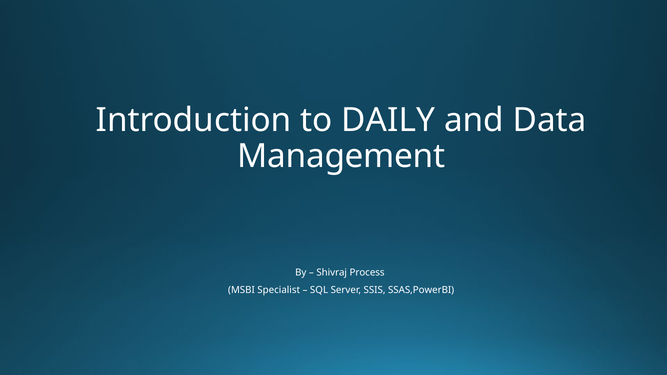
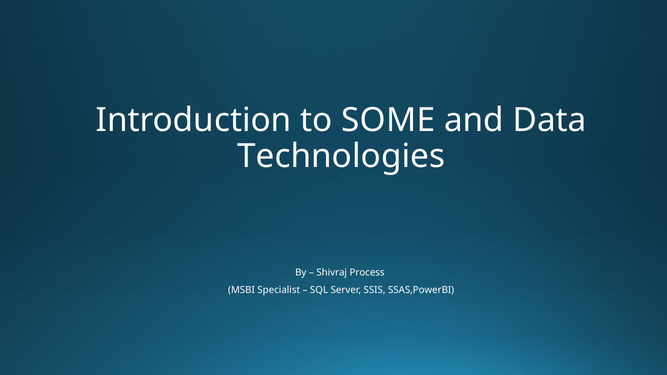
DAILY: DAILY -> SOME (388, 120)
Management: Management -> Technologies (341, 156)
